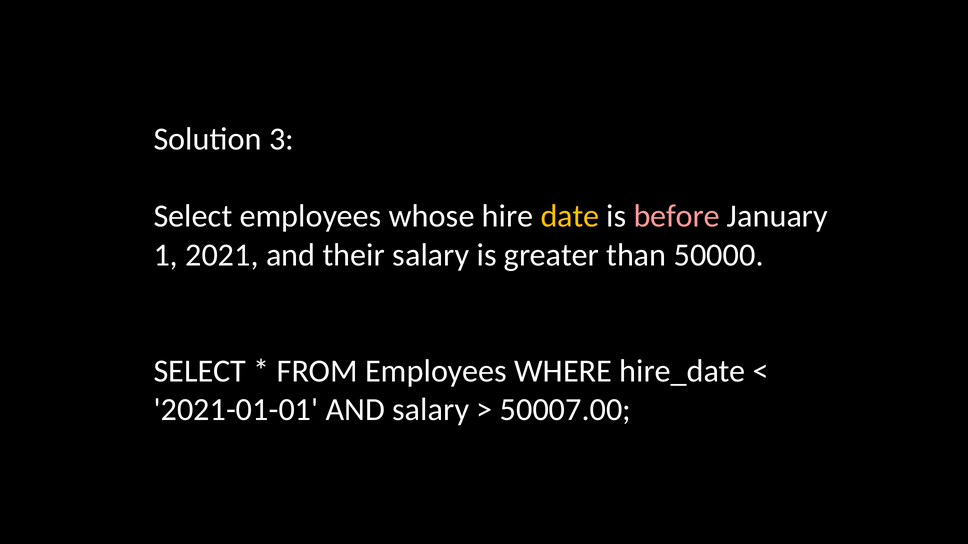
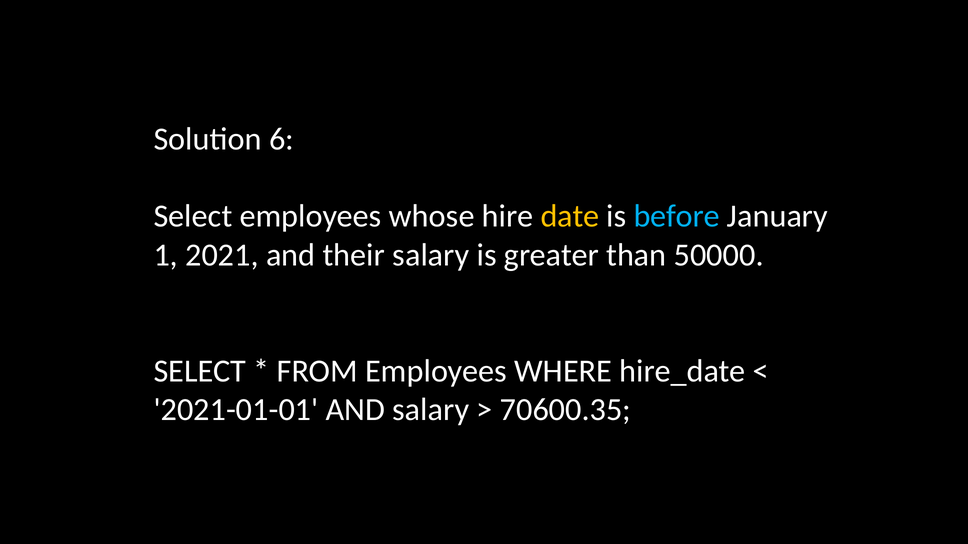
3: 3 -> 6 (282, 139)
before colour: pink -> light blue (677, 217)
50007.00: 50007.00 -> 70600.35 (566, 410)
